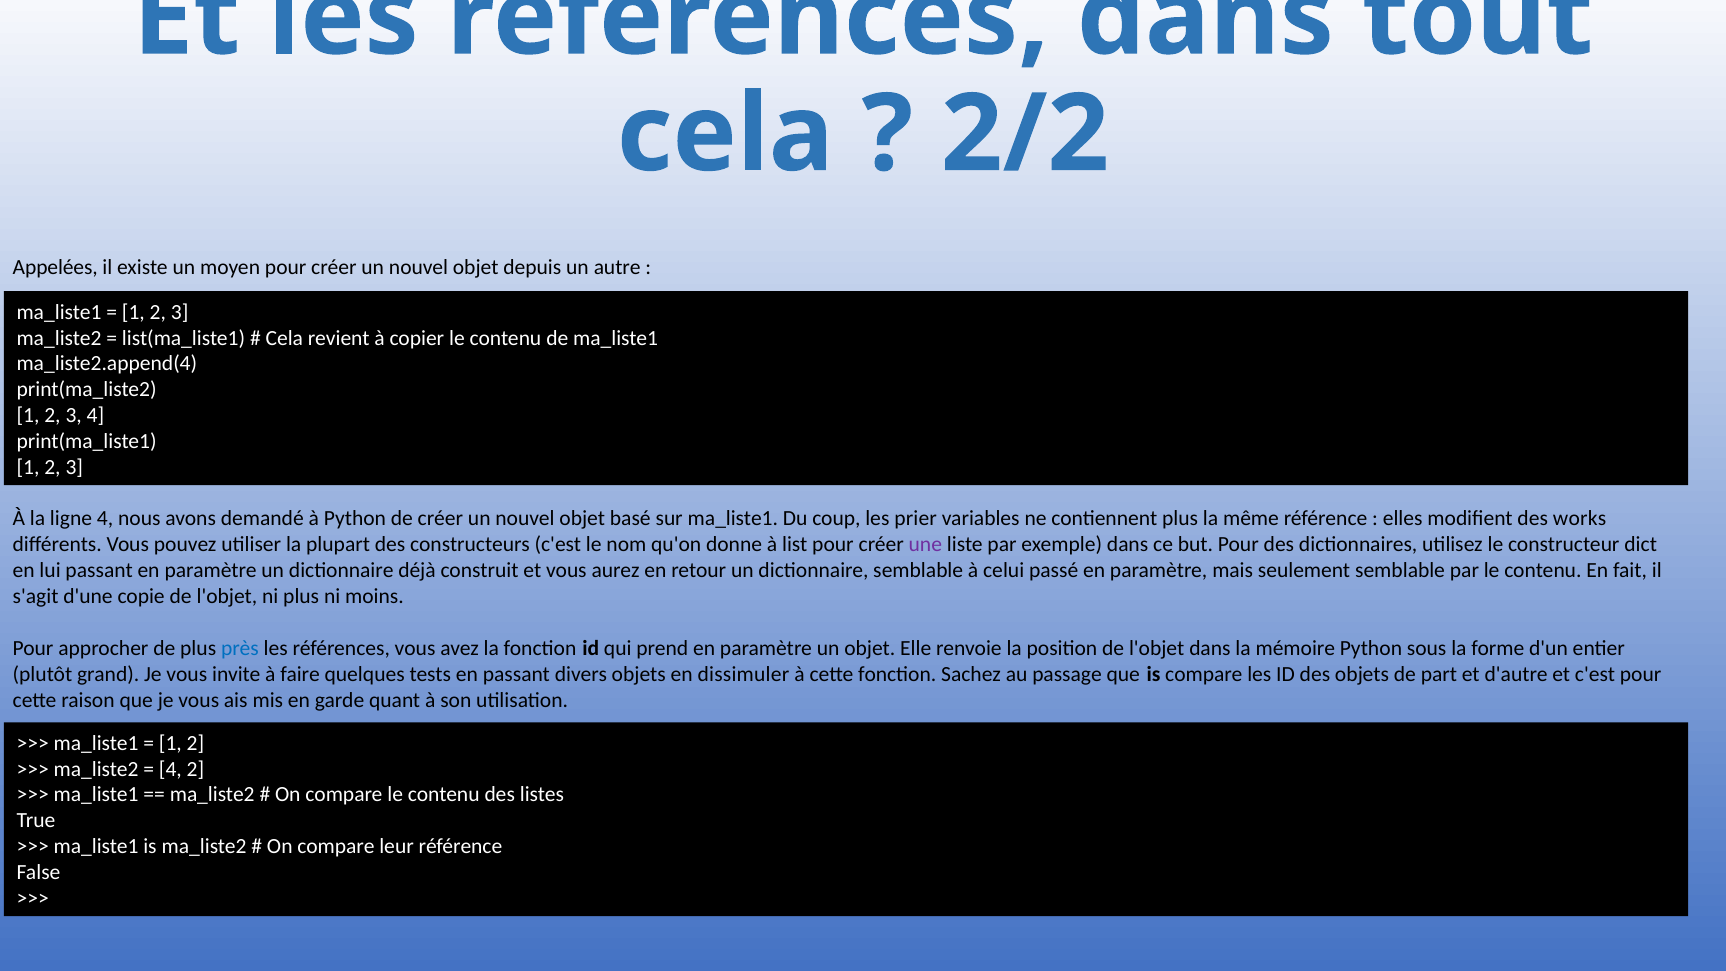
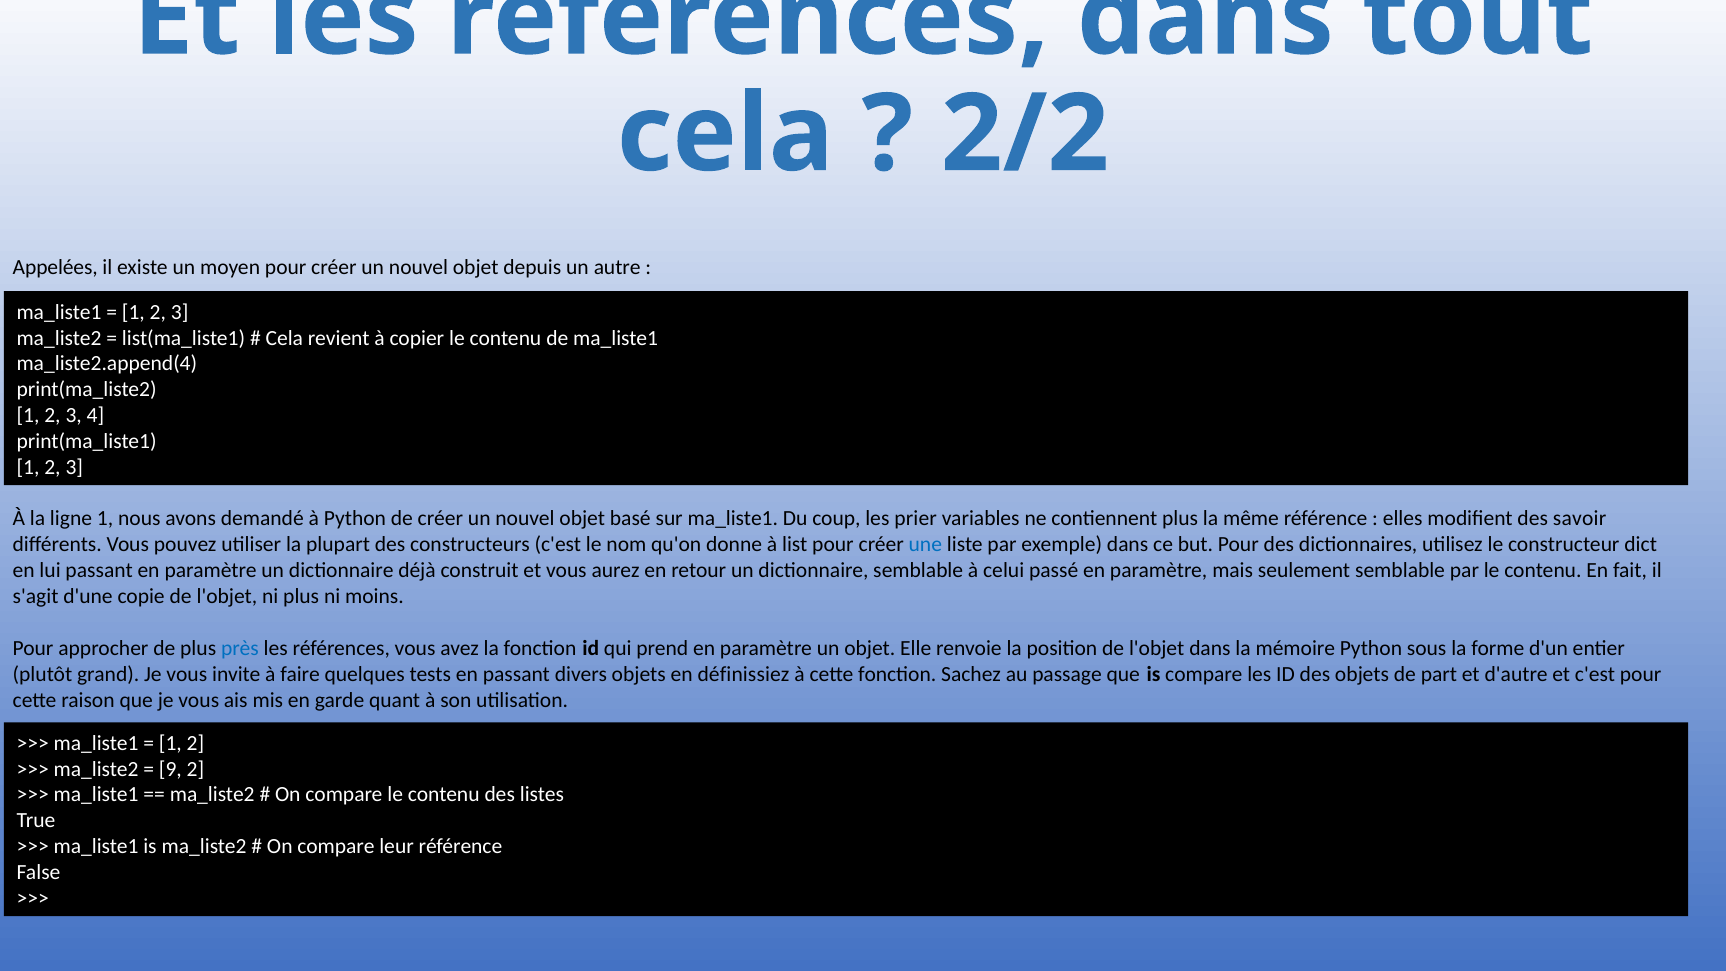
ligne 4: 4 -> 1 (105, 519)
works: works -> savoir (1580, 519)
une colour: purple -> blue (925, 545)
dissimuler: dissimuler -> définissiez (743, 674)
4: 4 -> 9 (170, 769)
